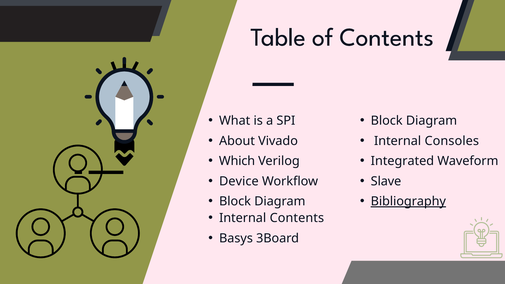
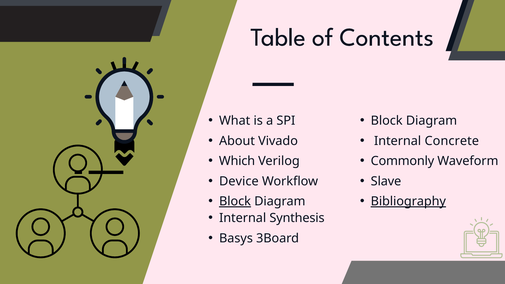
Consoles: Consoles -> Concrete (452, 141)
Integrated: Integrated -> Commonly (402, 161)
Block underline: none -> present (235, 201)
Internal Contents: Contents -> Synthesis (297, 218)
